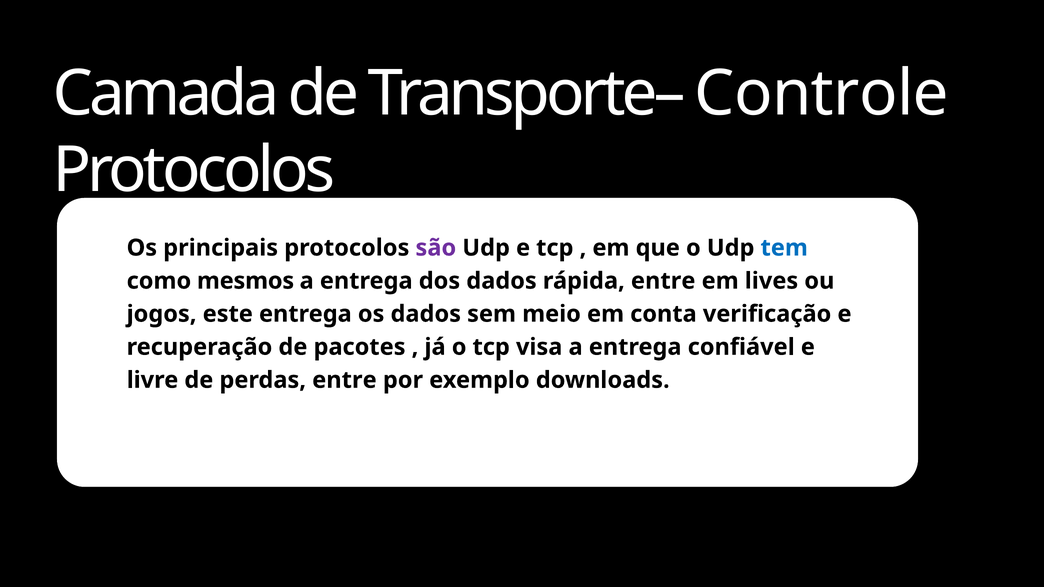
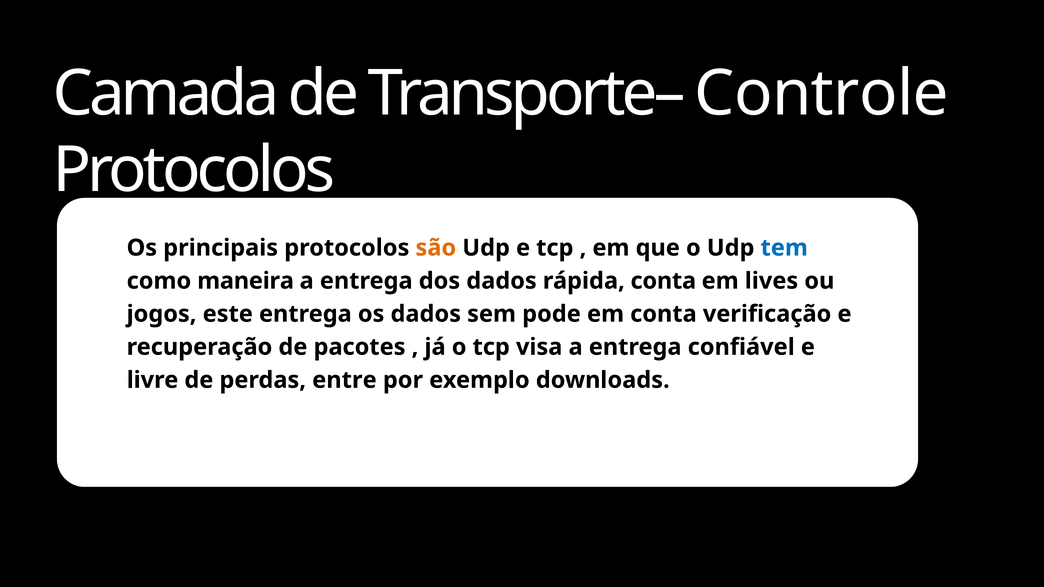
são colour: purple -> orange (436, 248)
mesmos: mesmos -> maneira (246, 281)
rápida entre: entre -> conta (663, 281)
meio: meio -> pode (551, 314)
